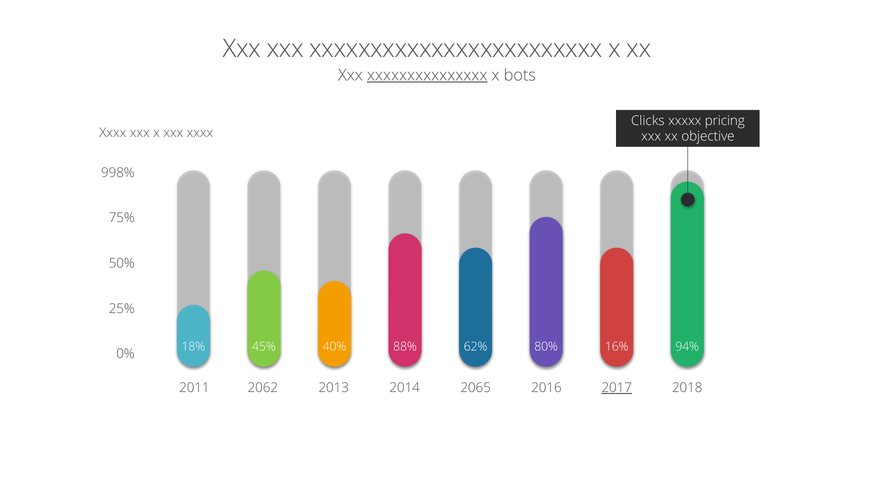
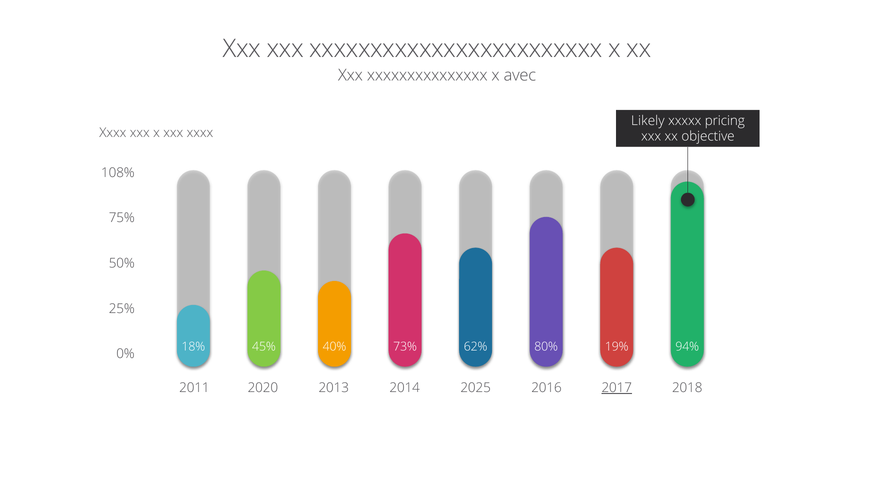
xxxxxxxxxxxxxxx underline: present -> none (427, 75)
bots: bots -> avec (520, 75)
Clicks: Clicks -> Likely (648, 121)
998%: 998% -> 108% (118, 173)
88%: 88% -> 73% (405, 346)
16%: 16% -> 19% (617, 346)
2062: 2062 -> 2020 (263, 388)
2065: 2065 -> 2025 (476, 388)
